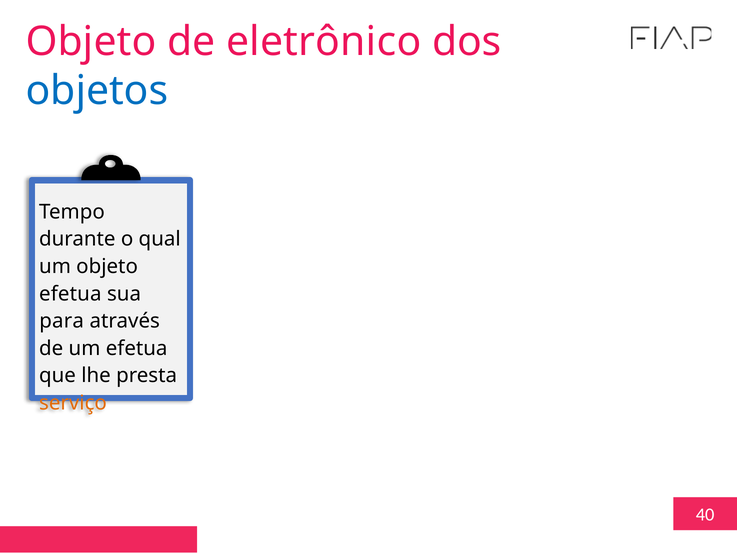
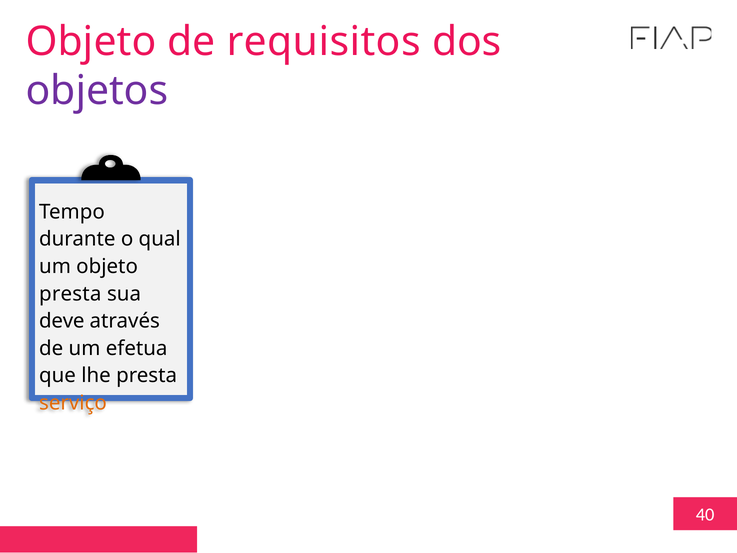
eletrônico: eletrônico -> requisitos (324, 42)
objetos colour: blue -> purple (97, 91)
efetua: efetua -> presta (70, 294)
para: para -> deve (62, 321)
